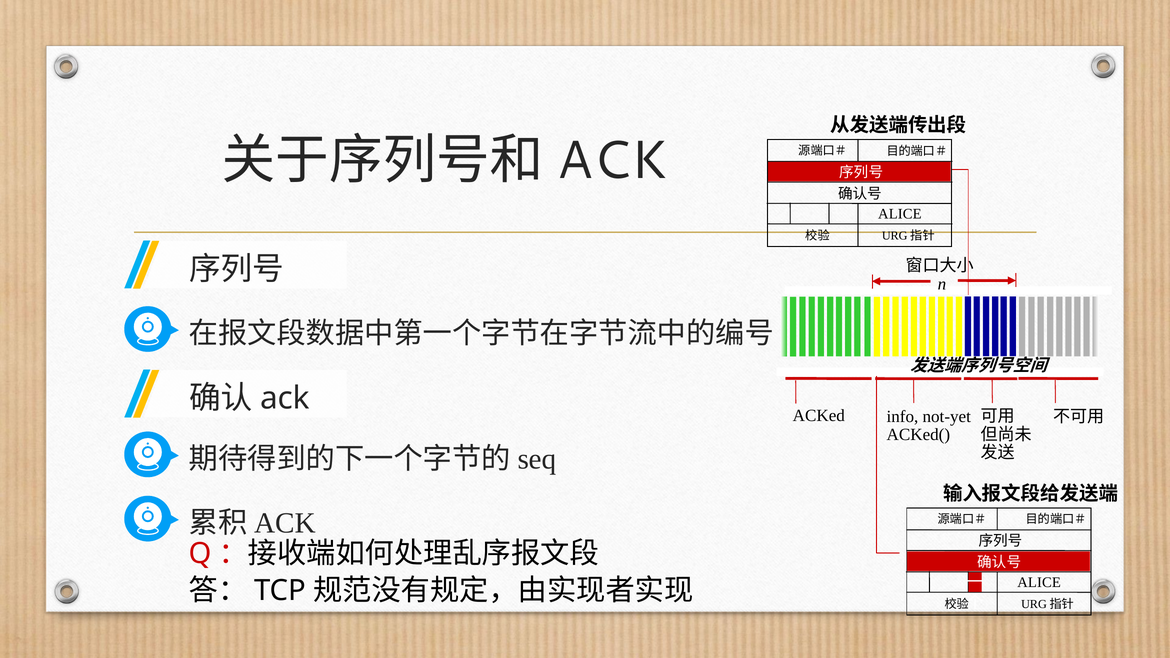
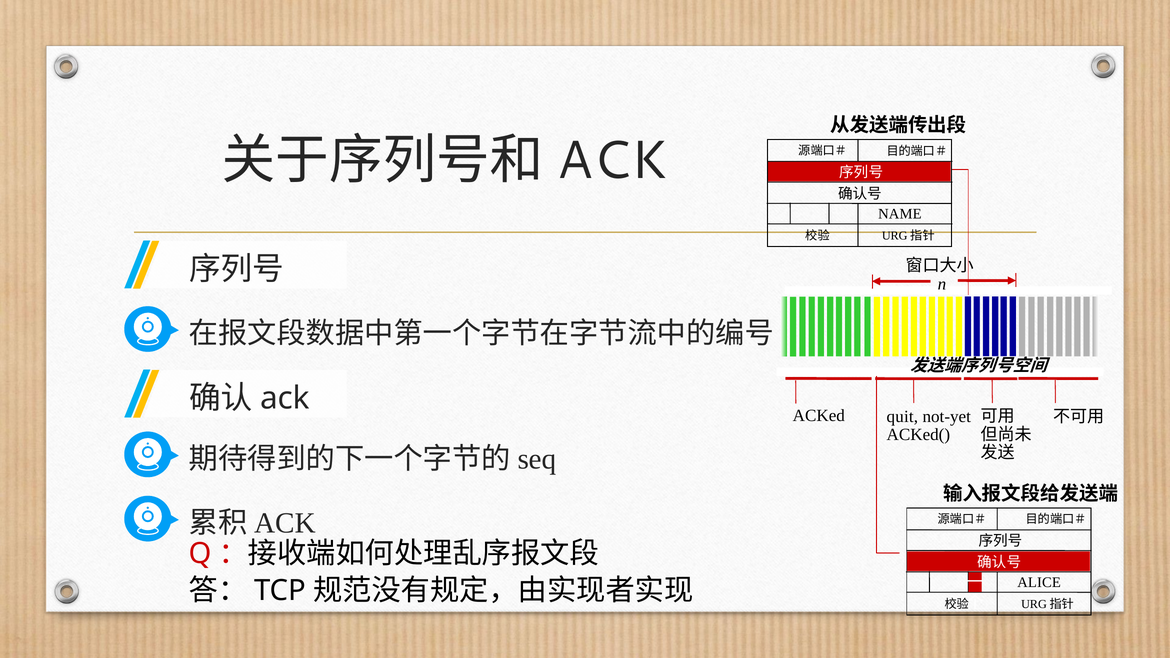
ALICE: ALICE -> NAME (900, 214)
info: info -> quit (902, 416)
